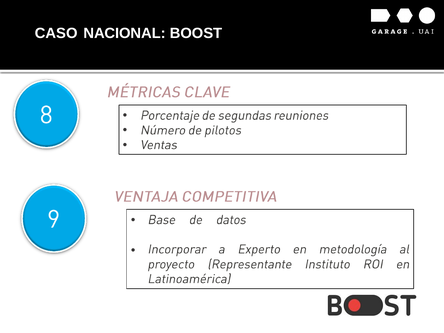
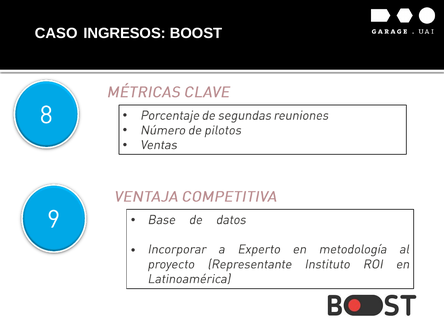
NACIONAL: NACIONAL -> INGRESOS (125, 33)
